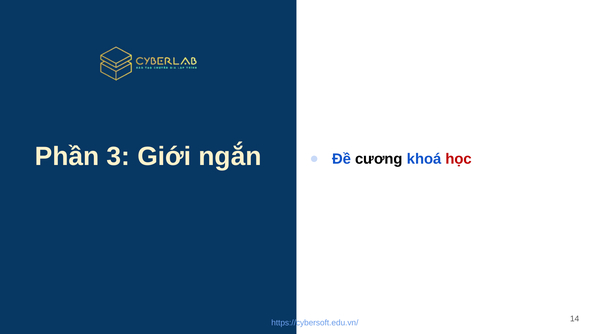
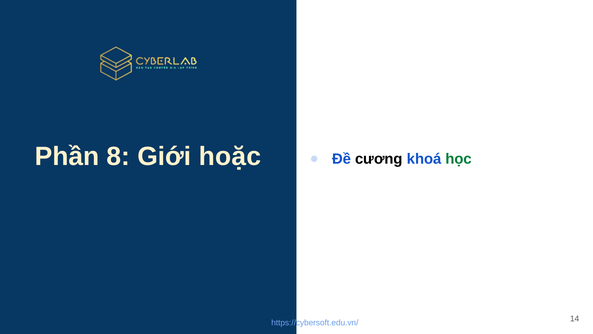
3: 3 -> 8 (118, 156)
ngắn: ngắn -> hoặc (230, 156)
học colour: red -> green (459, 159)
